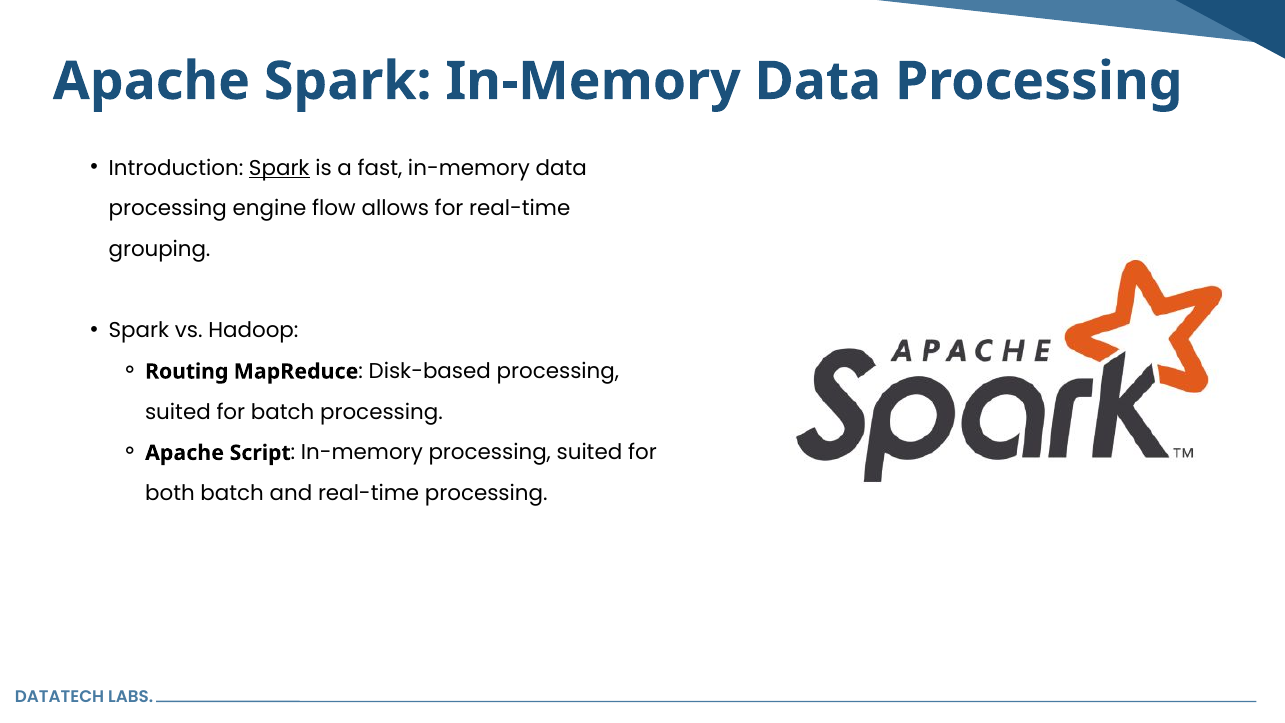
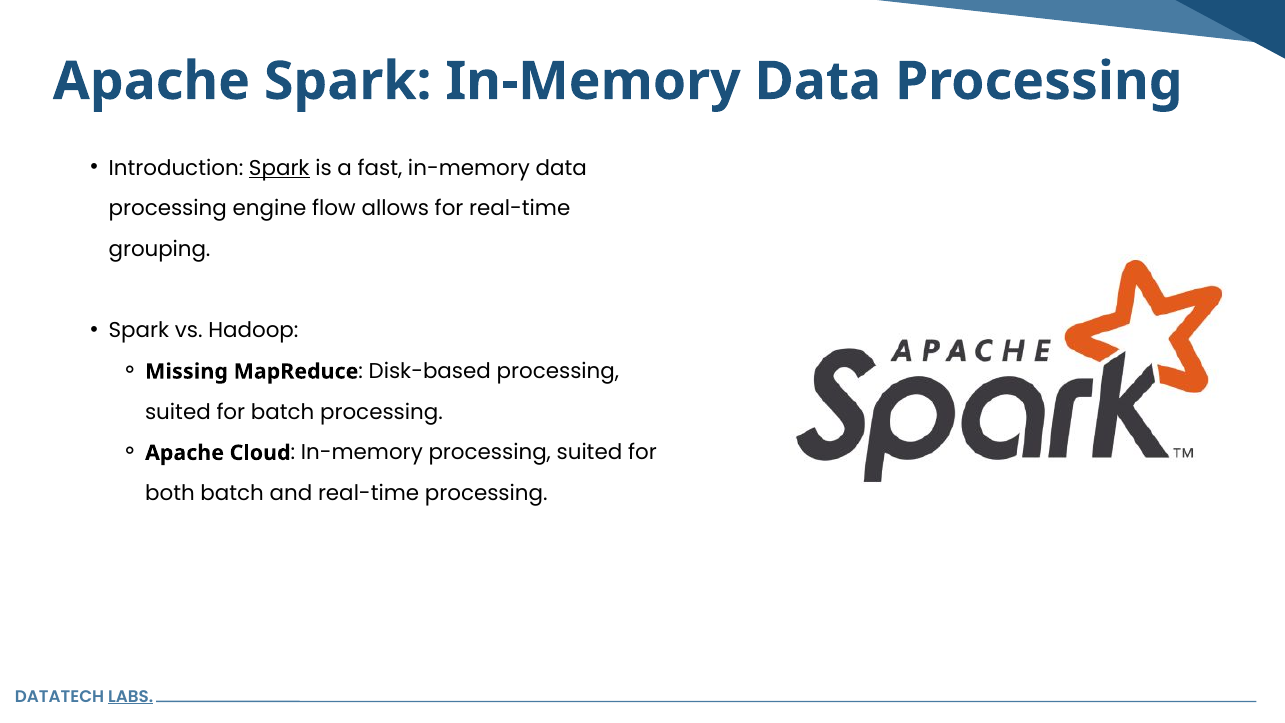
Routing: Routing -> Missing (187, 371)
Script: Script -> Cloud (260, 453)
LABS underline: none -> present (131, 697)
